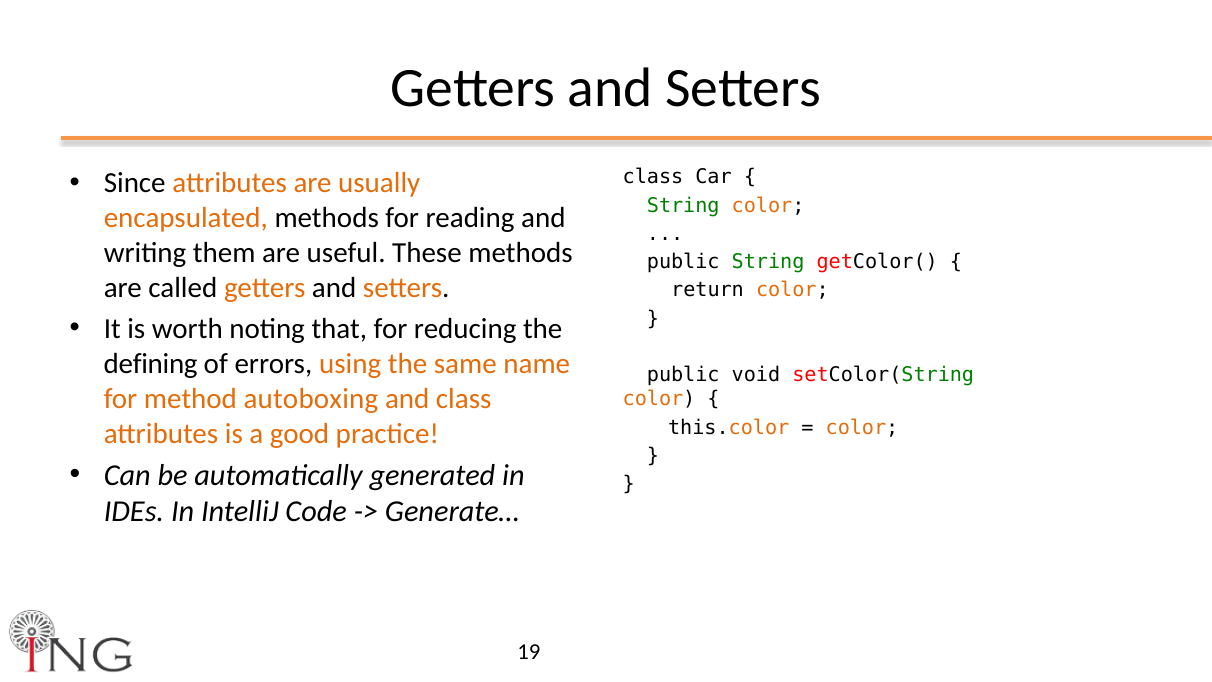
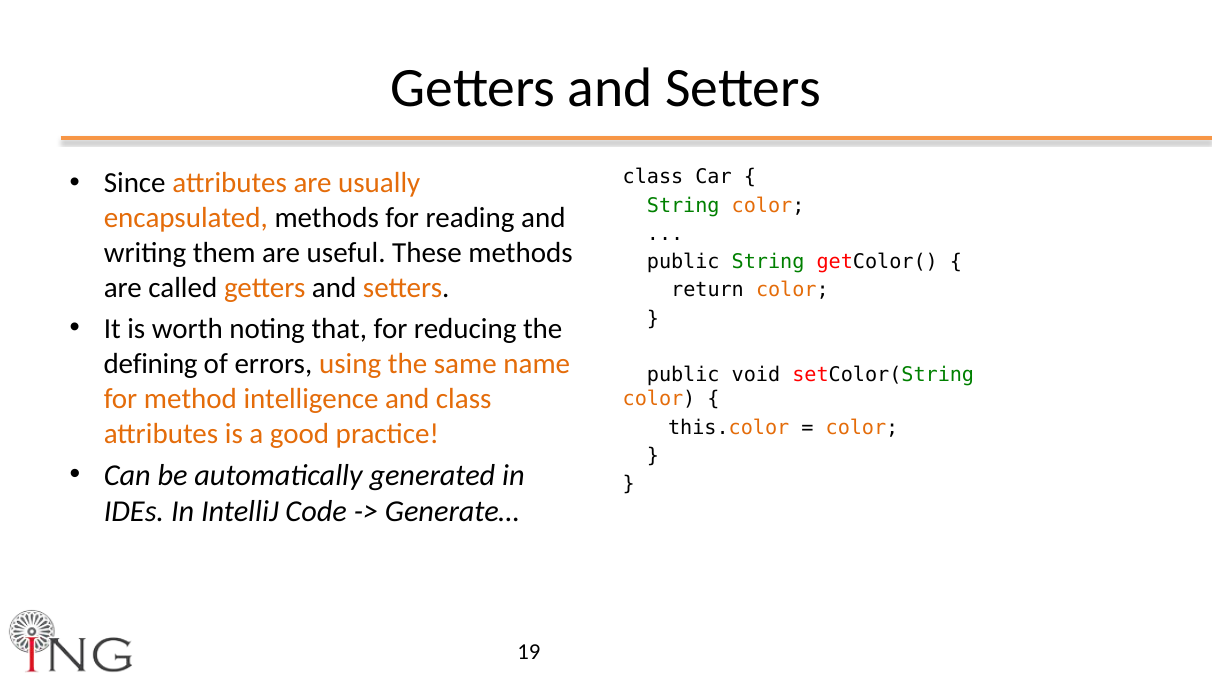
autoboxing: autoboxing -> intelligence (311, 399)
